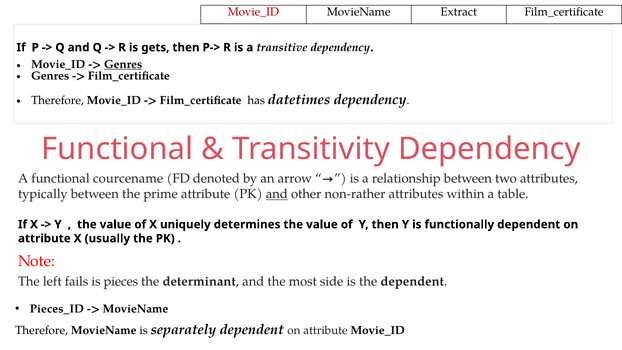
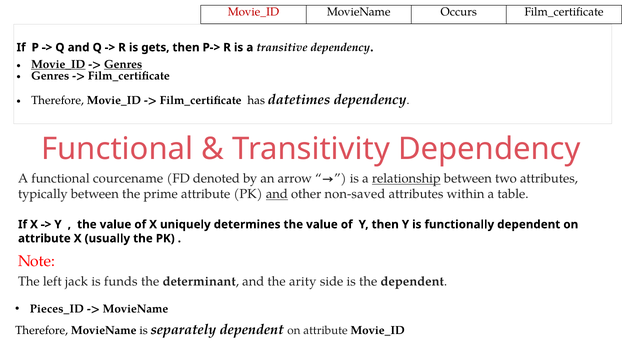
Extract: Extract -> Occurs (459, 12)
Movie_ID underline: none -> present (58, 64)
relationship underline: none -> present (406, 179)
non-rather: non-rather -> non-saved (355, 194)
fails: fails -> jack (76, 281)
pieces: pieces -> funds (121, 281)
most: most -> arity (303, 281)
